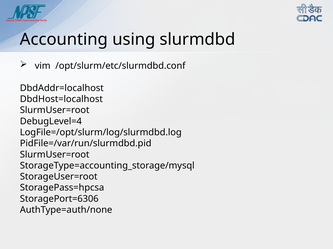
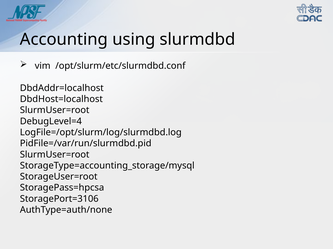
StoragePort=6306: StoragePort=6306 -> StoragePort=3106 (59, 199)
